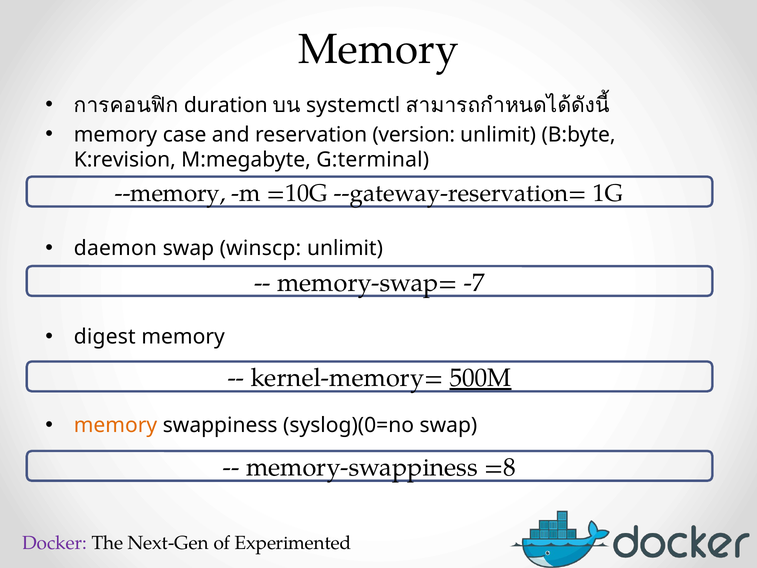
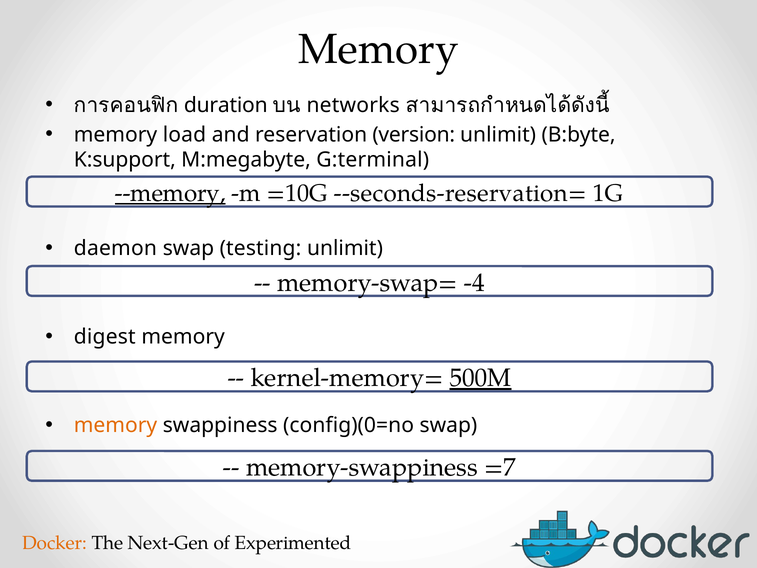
systemctl: systemctl -> networks (353, 105)
case: case -> load (184, 135)
K:revision: K:revision -> K:support (125, 160)
--memory underline: none -> present (170, 193)
--gateway-reservation=: --gateway-reservation= -> --seconds-reservation= (460, 193)
winscp: winscp -> testing (260, 248)
-7: -7 -> -4 (474, 283)
syslog)(0=no: syslog)(0=no -> config)(0=no (349, 425)
=8: =8 -> =7 (500, 467)
Docker colour: purple -> orange (55, 543)
